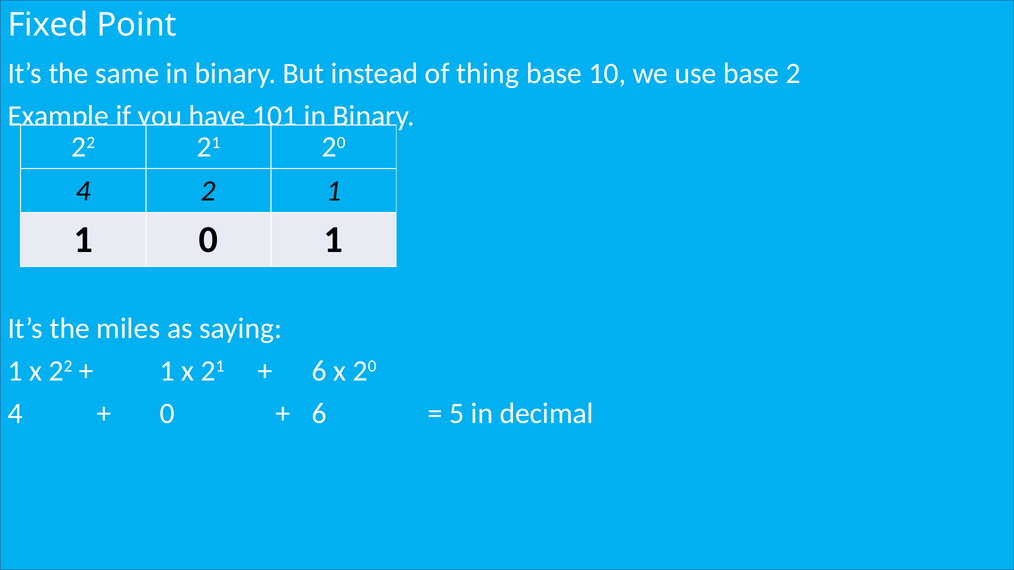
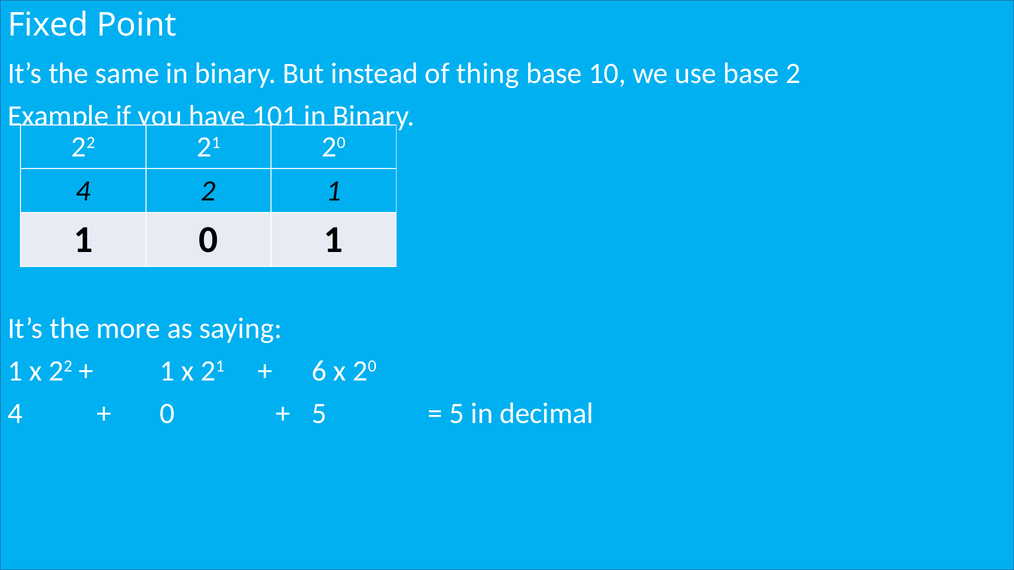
miles: miles -> more (128, 329)
6: 6 -> 5 (319, 414)
